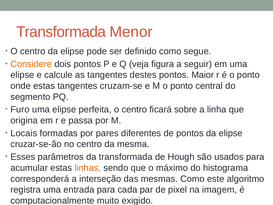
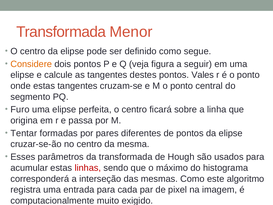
Maior: Maior -> Vales (203, 75)
Locais: Locais -> Tentar (24, 133)
linhas colour: orange -> red (88, 168)
